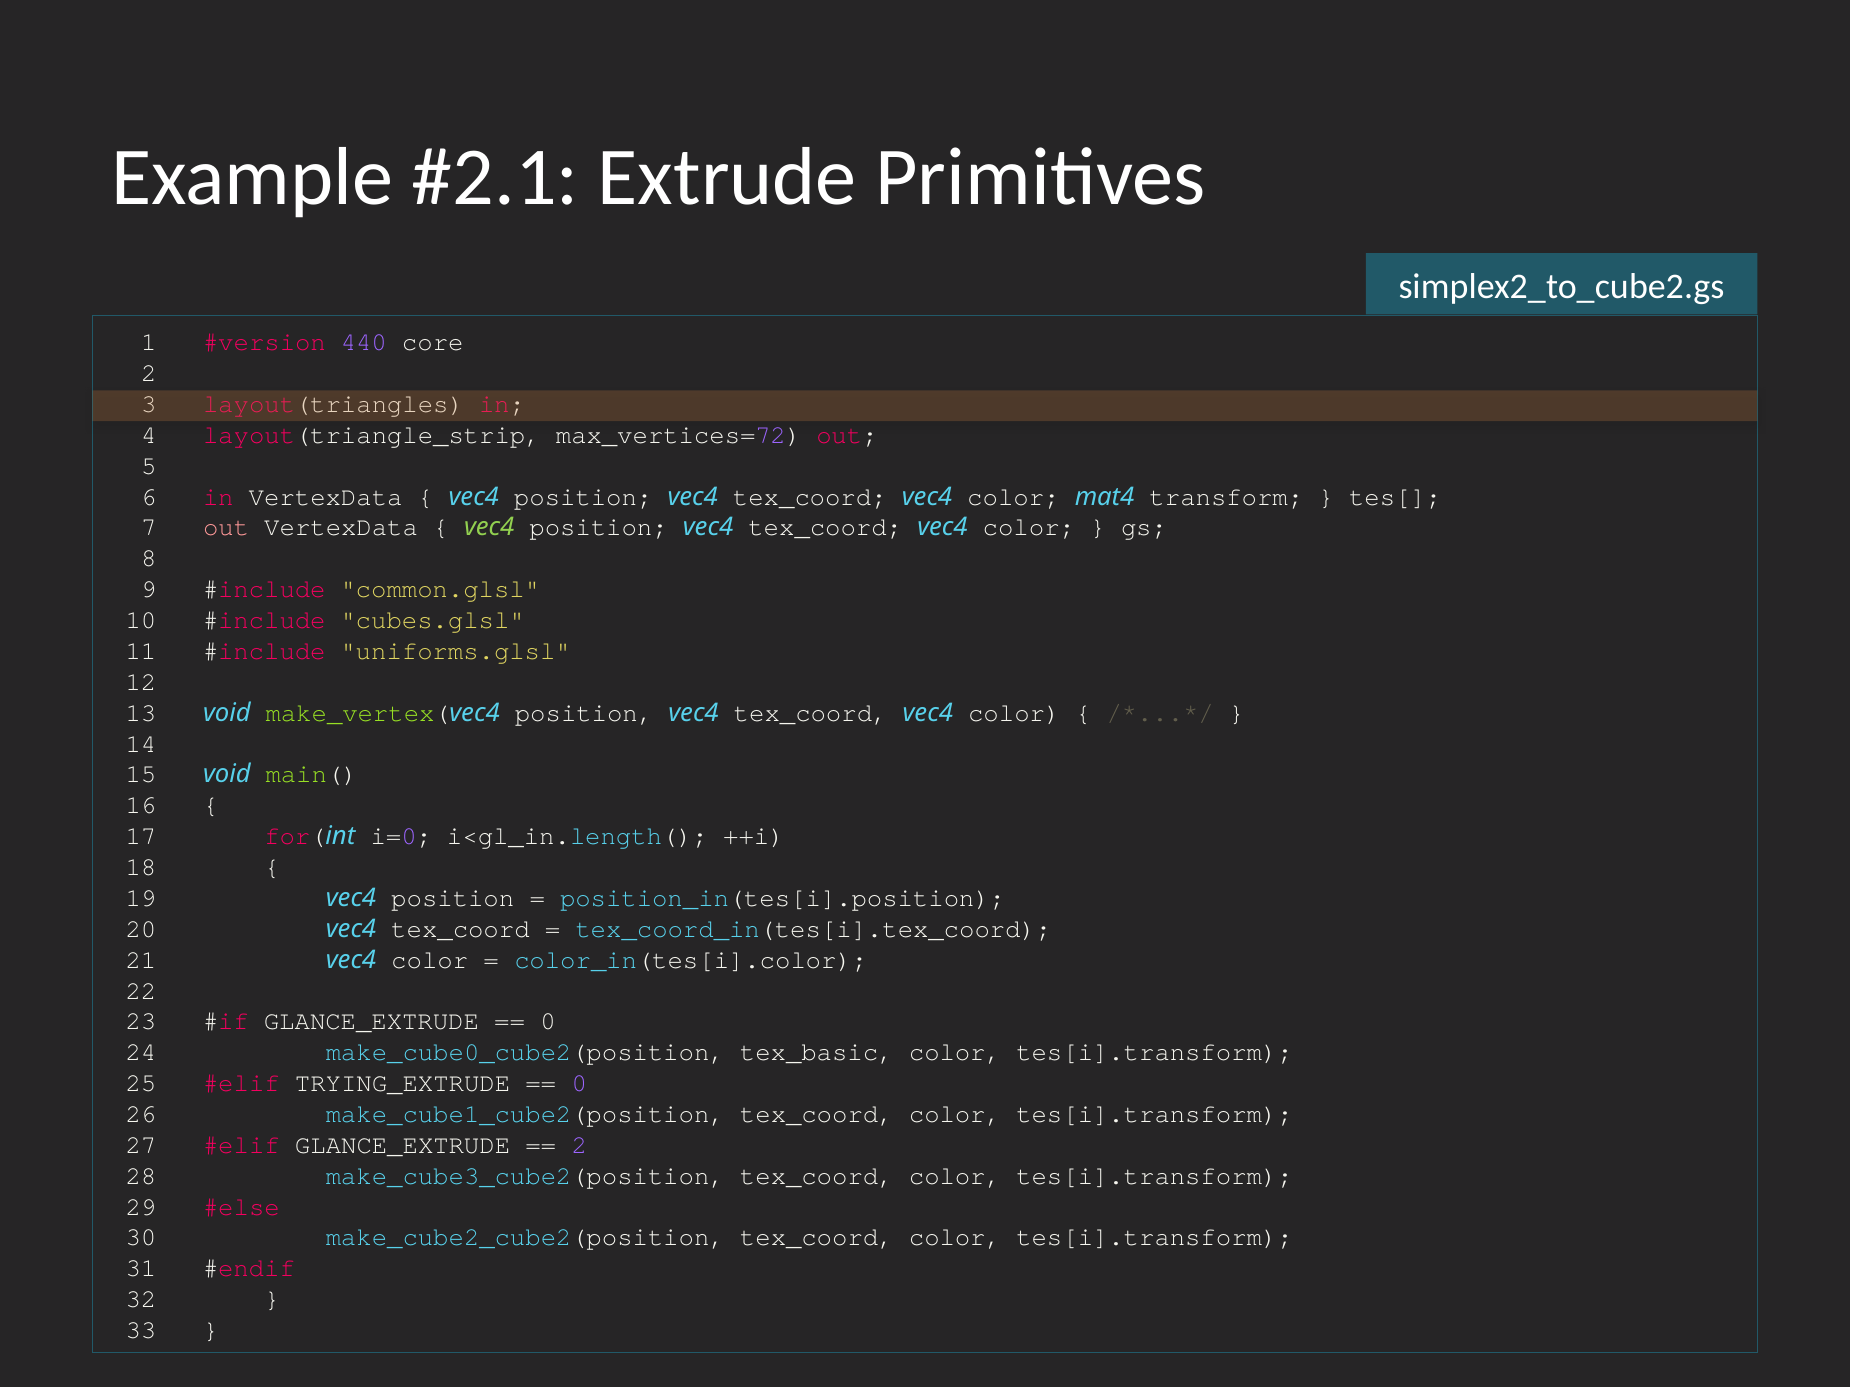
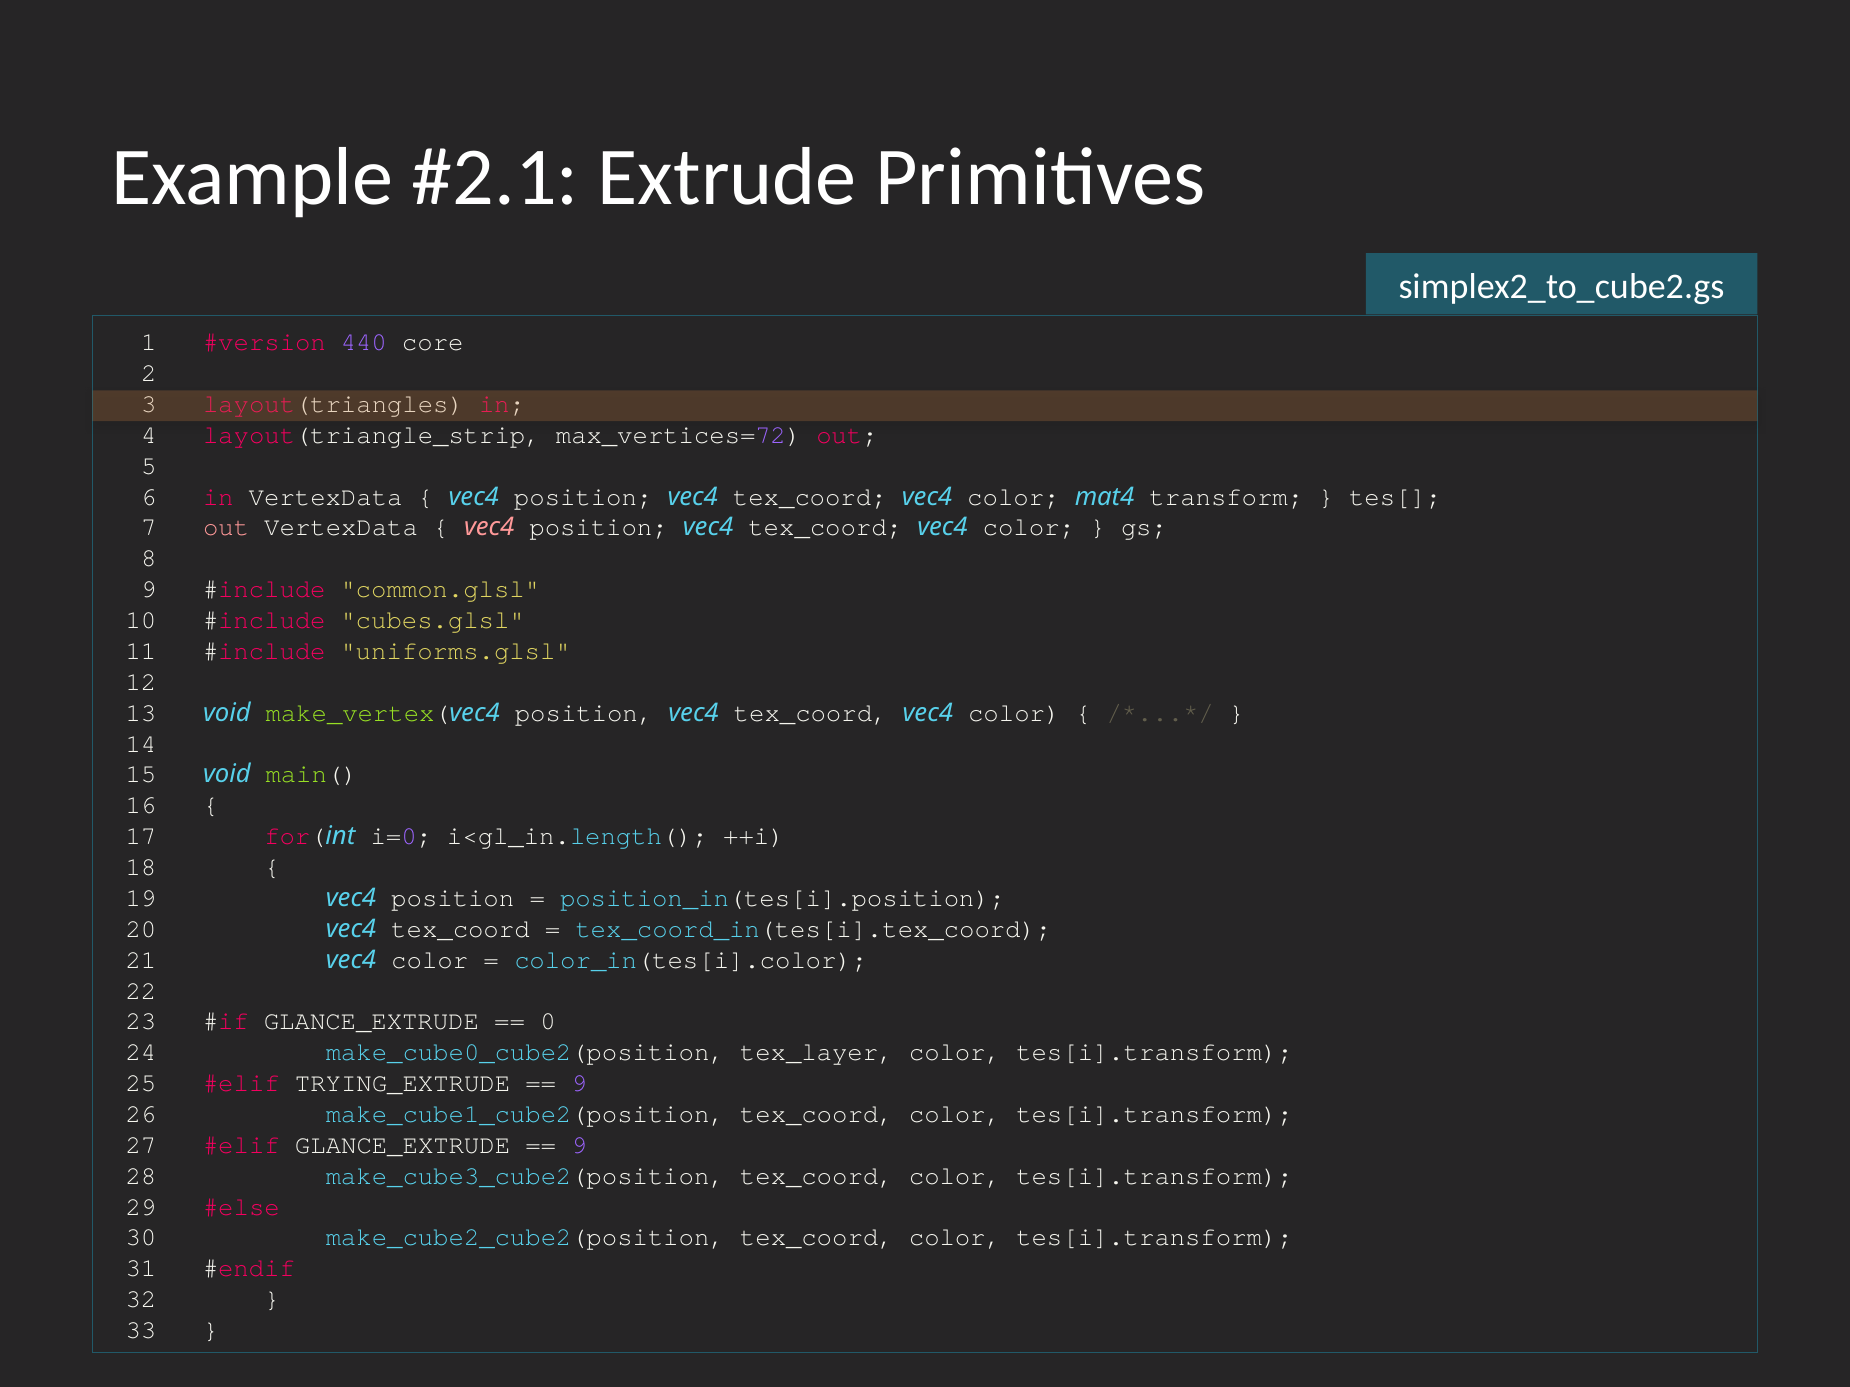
vec4 colour: light green -> pink (489, 528)
tex_basic: tex_basic -> tex_layer (817, 1053)
0: 0 -> 9 (579, 1084)
2: 2 -> 9 (579, 1145)
